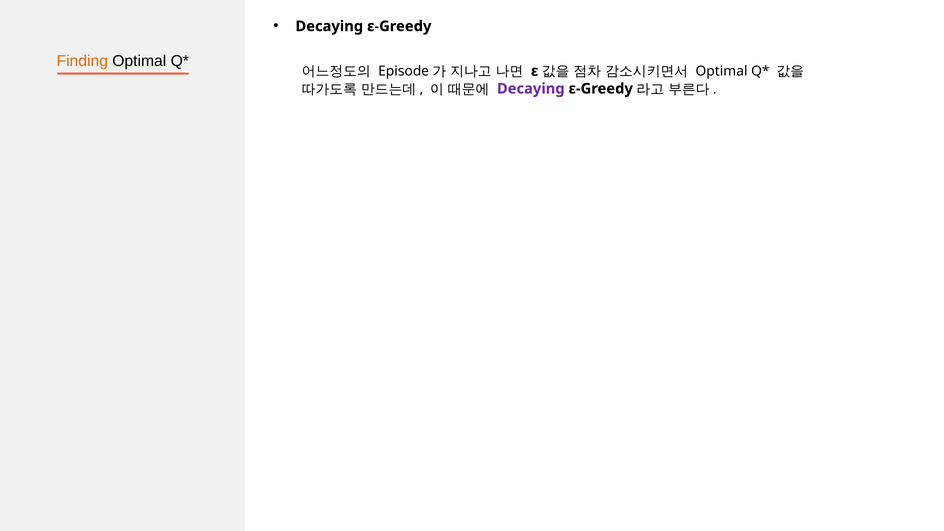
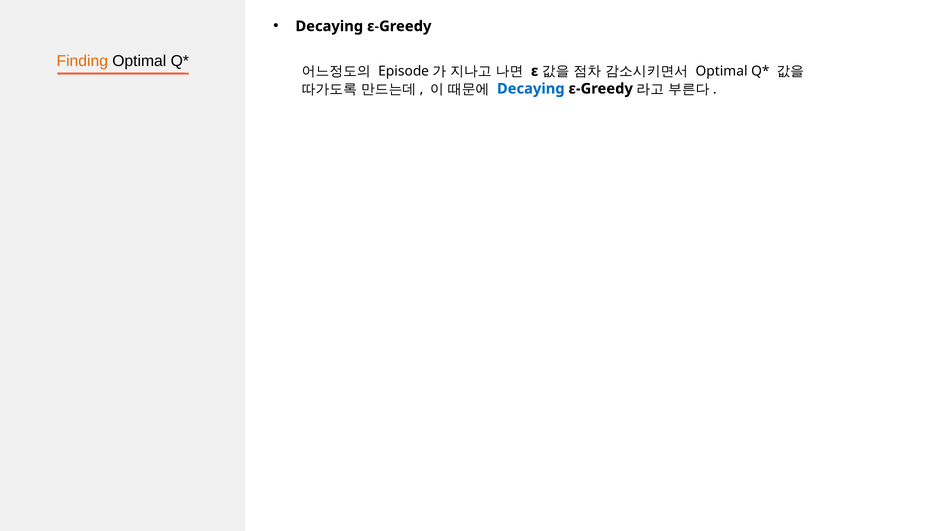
Decaying colour: purple -> blue (531, 89)
